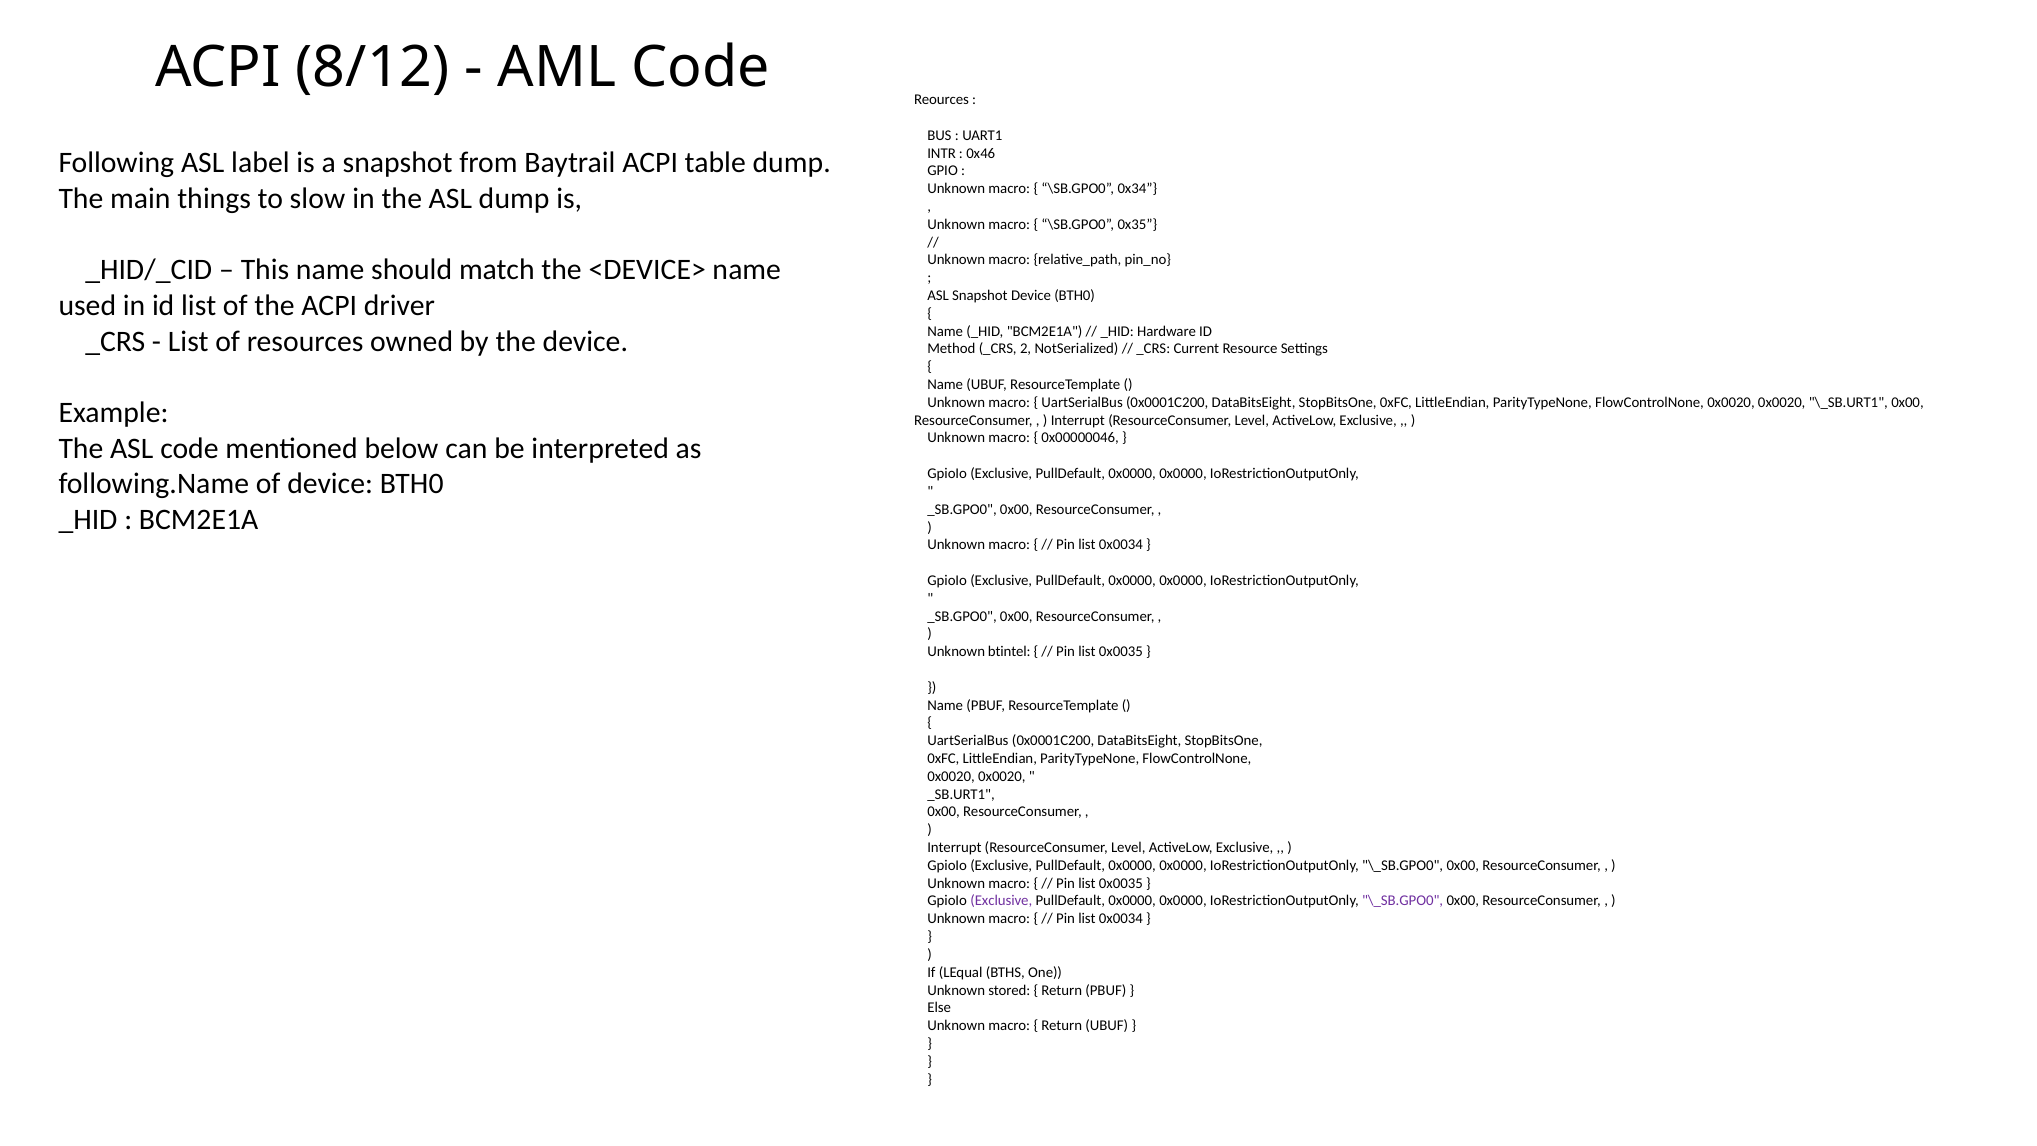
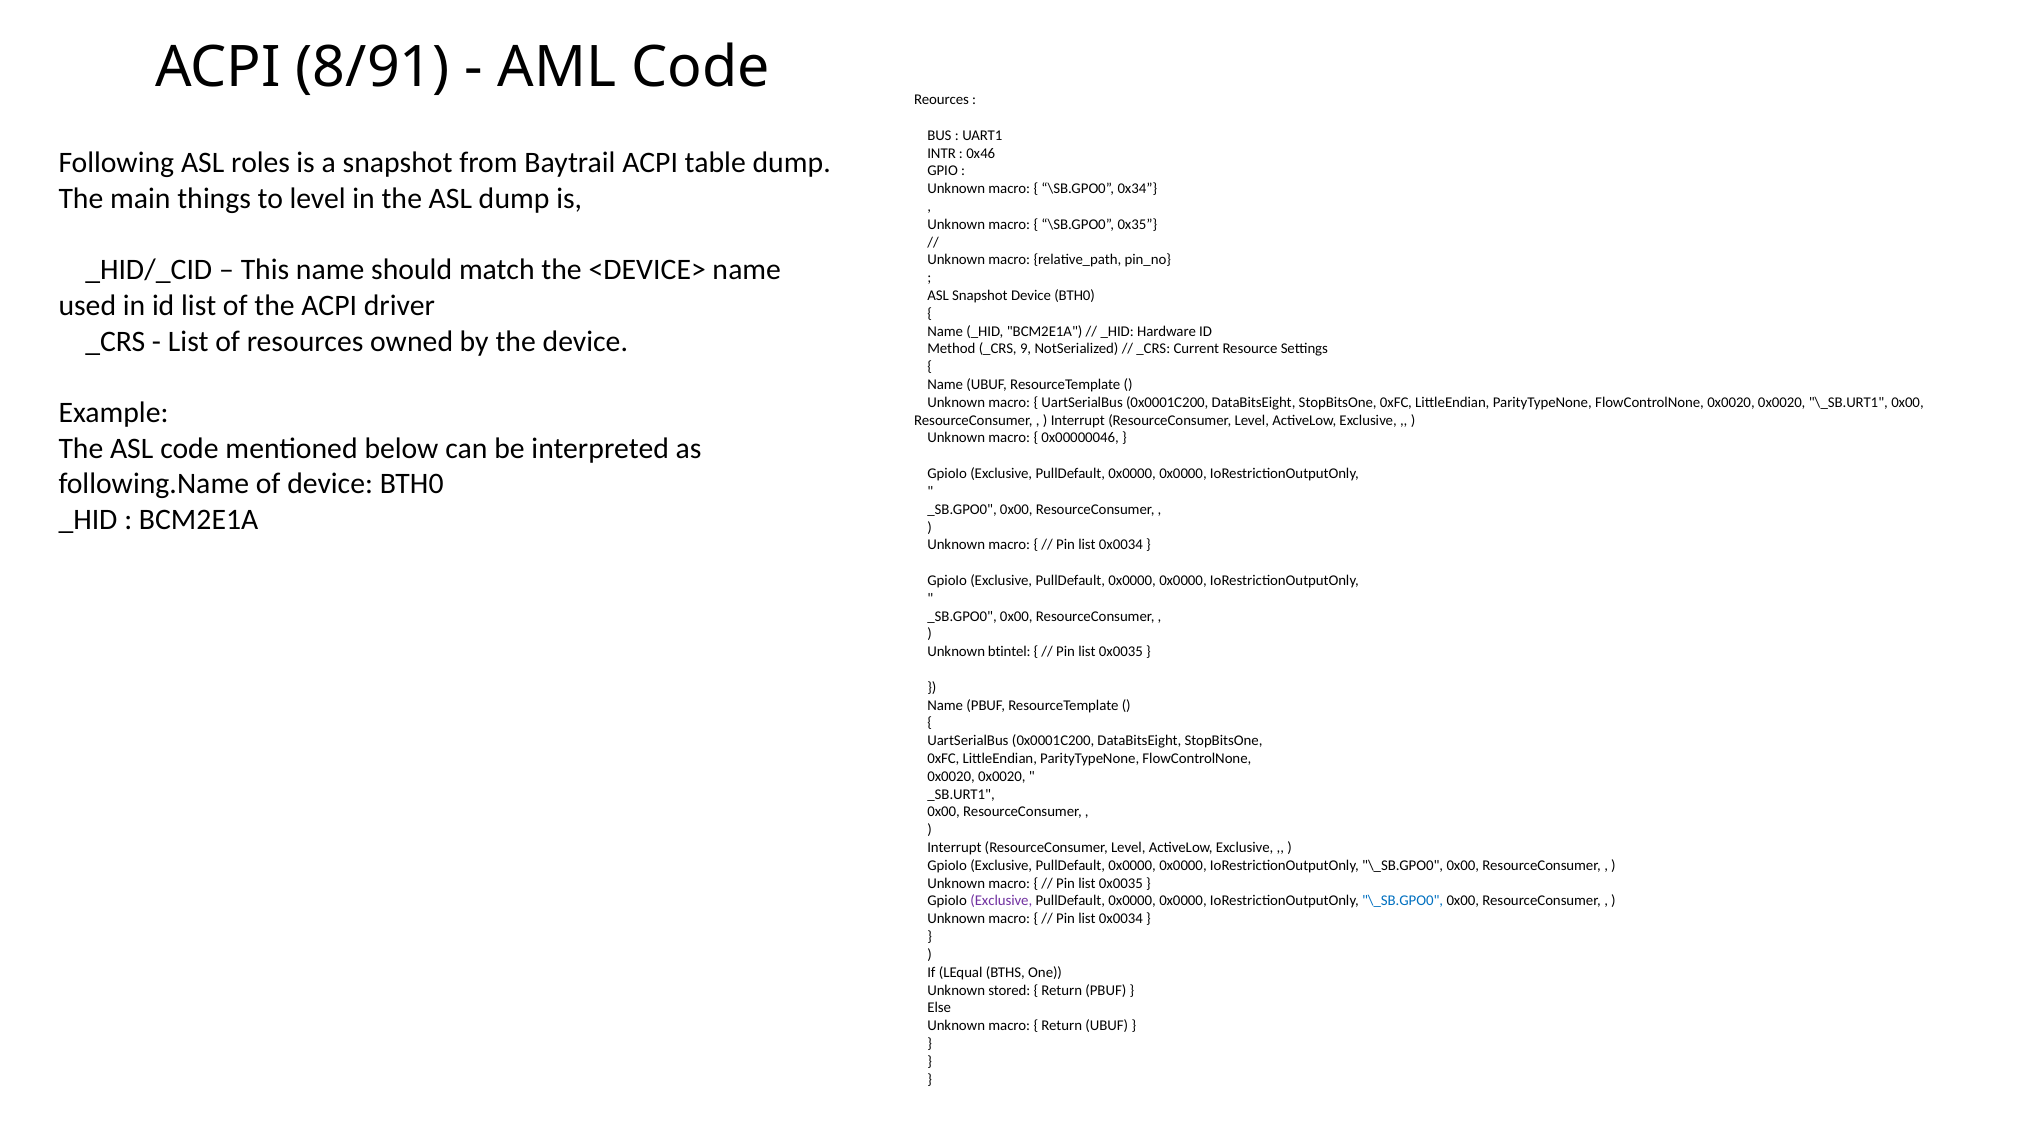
8/12: 8/12 -> 8/91 (373, 68)
label: label -> roles (261, 163)
to slow: slow -> level (318, 198)
2: 2 -> 9 (1026, 349)
\_SB.GPO0 colour: purple -> blue (1403, 901)
